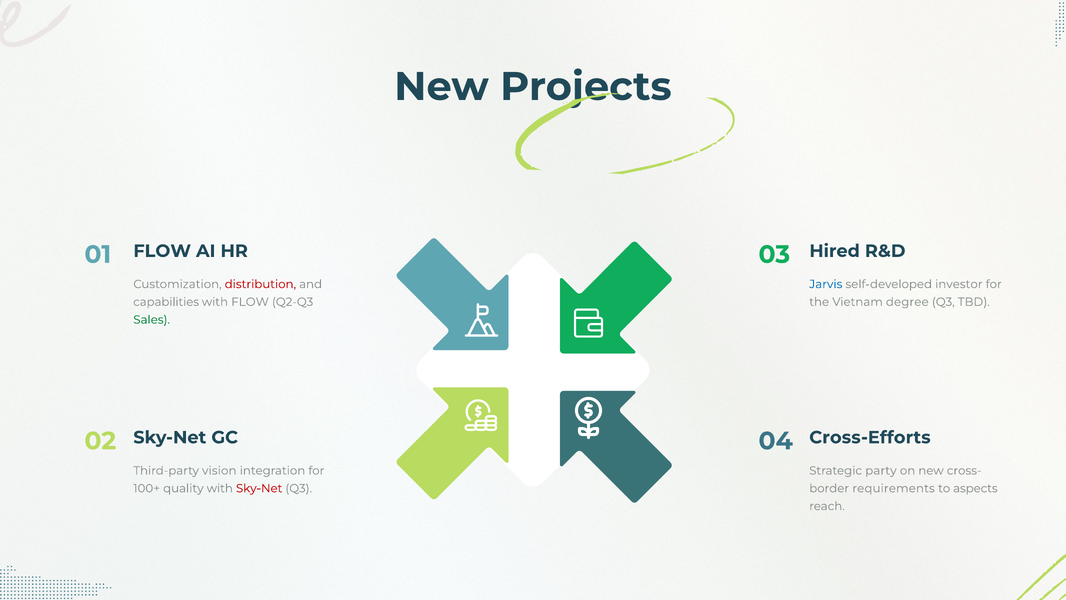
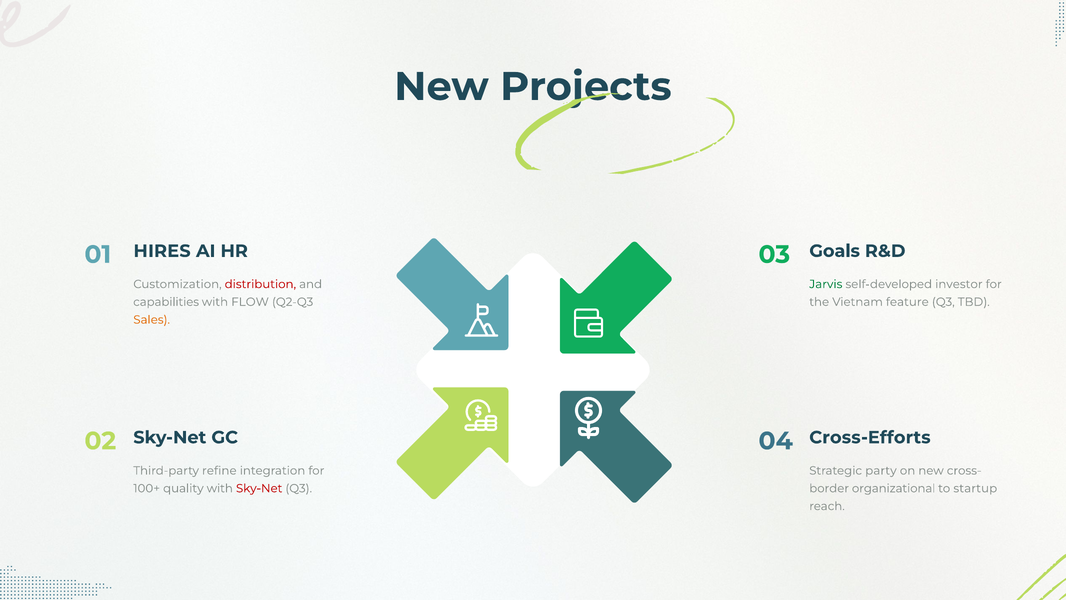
FLOW: FLOW -> HIRES (162, 251)
Hired: Hired -> Goals (835, 251)
Jarvis colour: blue -> green (826, 284)
degree: degree -> feature (907, 302)
Sales colour: green -> orange (152, 320)
vision: vision -> refine (219, 470)
requirements: requirements -> organizational (894, 488)
aspects: aspects -> startup (975, 488)
